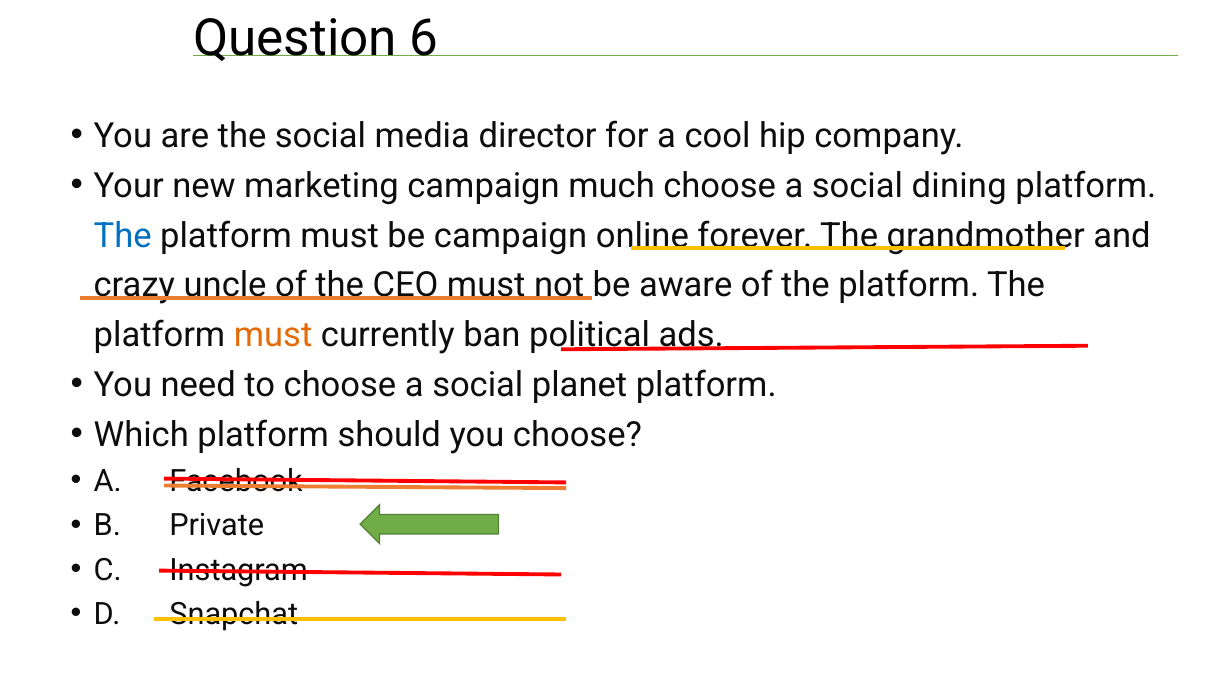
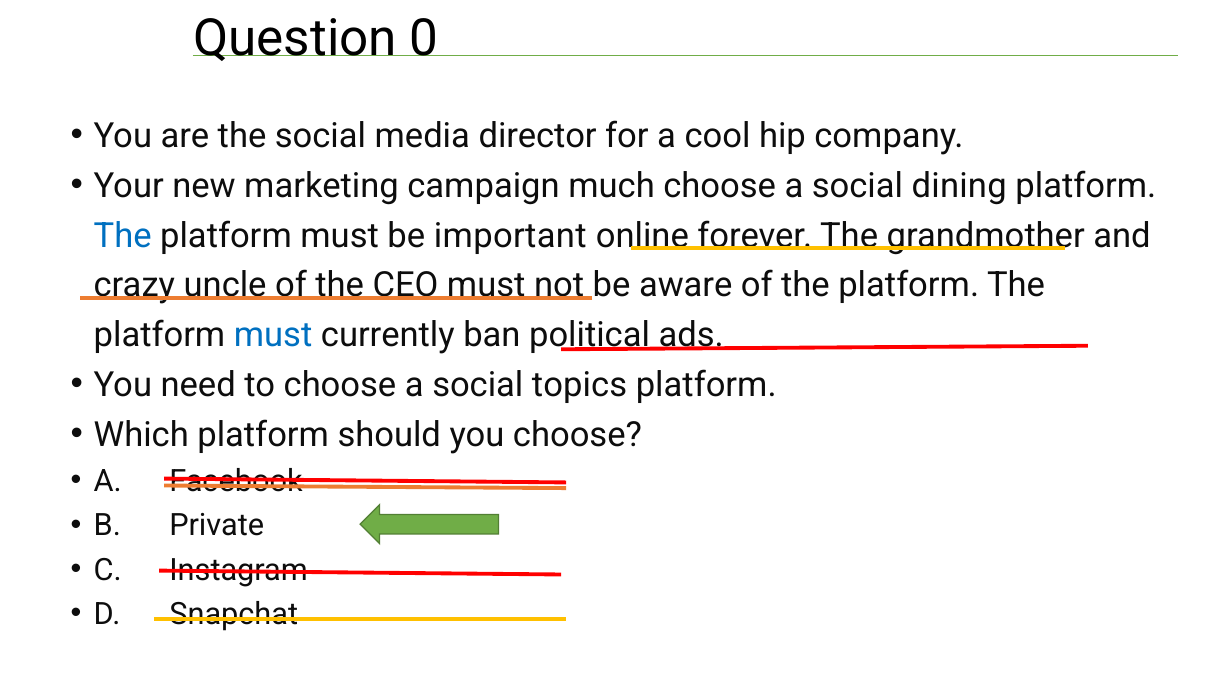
6: 6 -> 0 (424, 38)
be campaign: campaign -> important (510, 235)
must colour: orange -> blue (273, 335)
planet: planet -> topics (580, 385)
